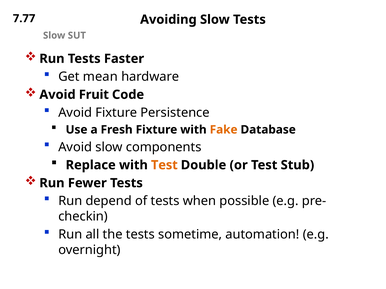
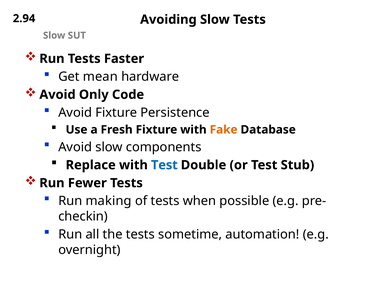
7.77: 7.77 -> 2.94 (24, 18)
Fruit: Fruit -> Only (94, 95)
Test colour: orange -> blue (164, 165)
depend: depend -> making (109, 201)
